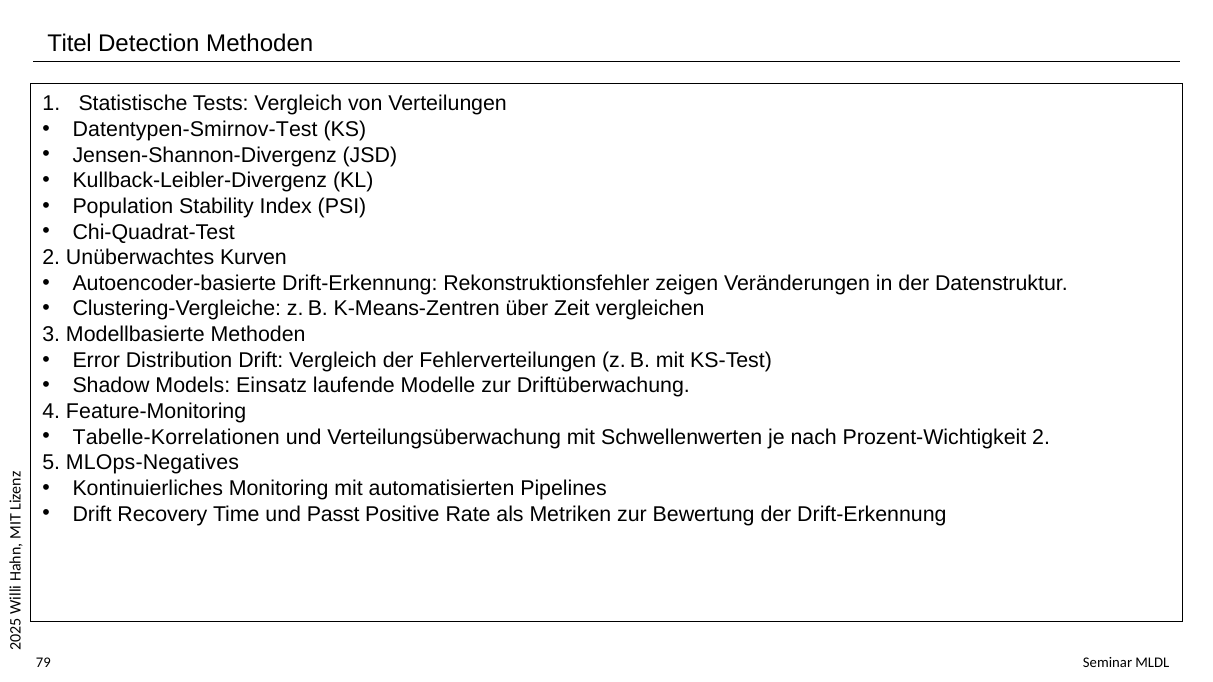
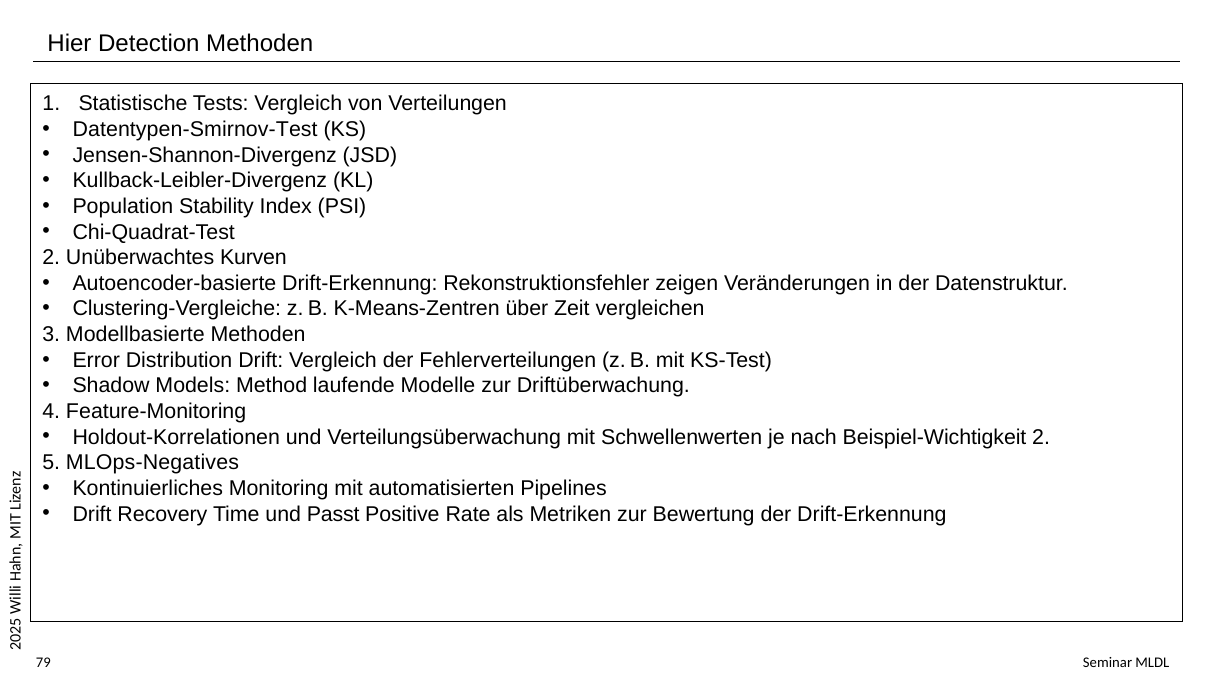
Titel: Titel -> Hier (69, 44)
Einsatz: Einsatz -> Method (272, 386)
Tabelle-Korrelationen: Tabelle-Korrelationen -> Holdout-Korrelationen (176, 437)
Prozent-Wichtigkeit: Prozent-Wichtigkeit -> Beispiel-Wichtigkeit (935, 437)
